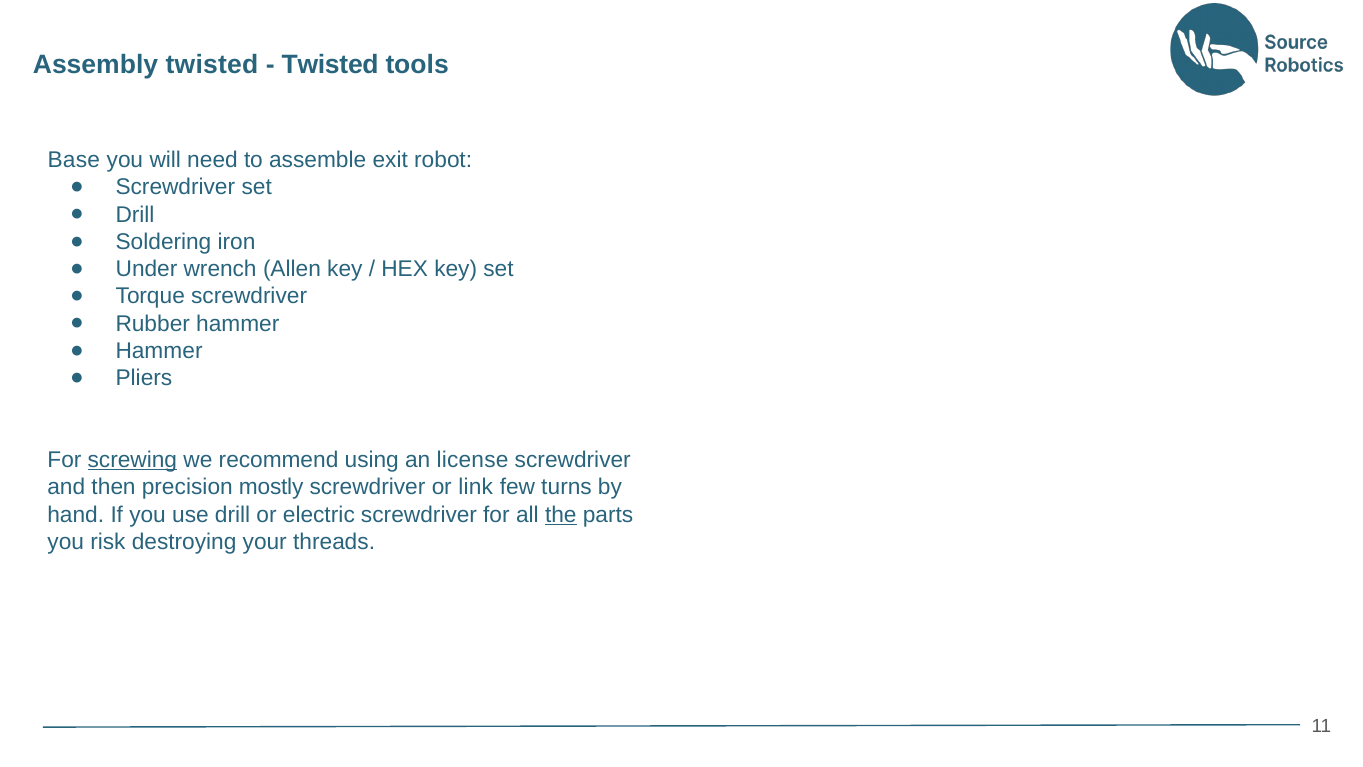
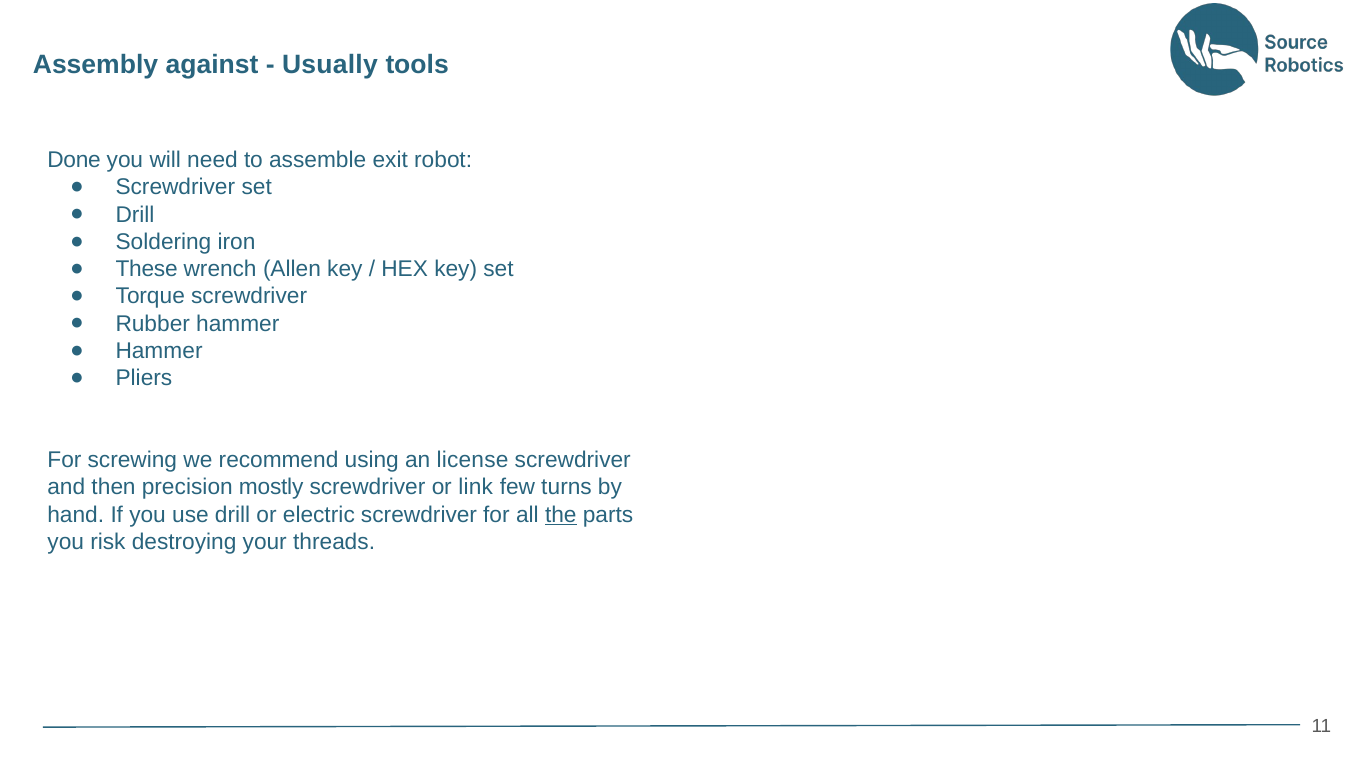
Assembly twisted: twisted -> against (212, 65)
Twisted: Twisted -> Usually (330, 65)
Base: Base -> Done (74, 160)
Under: Under -> These (147, 269)
screwing underline: present -> none (132, 460)
